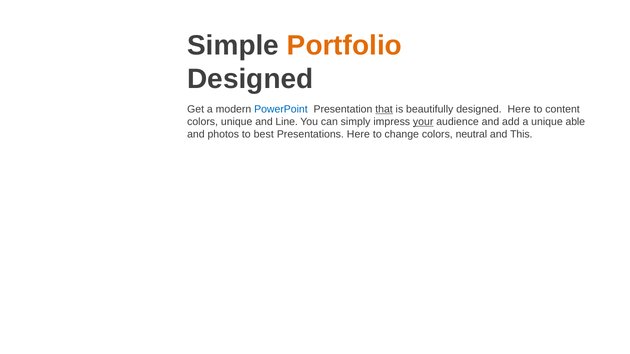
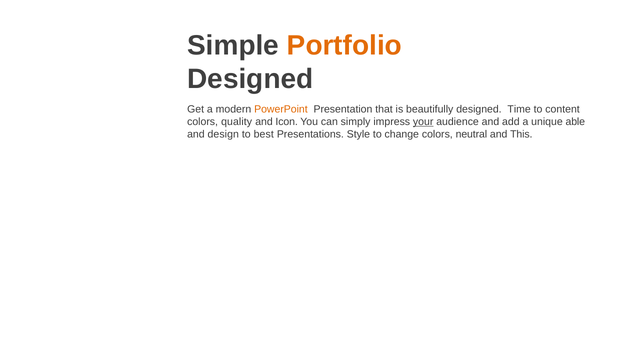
PowerPoint colour: blue -> orange (281, 109)
that underline: present -> none (384, 109)
designed Here: Here -> Time (519, 109)
colors unique: unique -> quality (237, 122)
Line: Line -> Icon (287, 122)
photos: photos -> design (223, 134)
Presentations Here: Here -> Style (358, 134)
